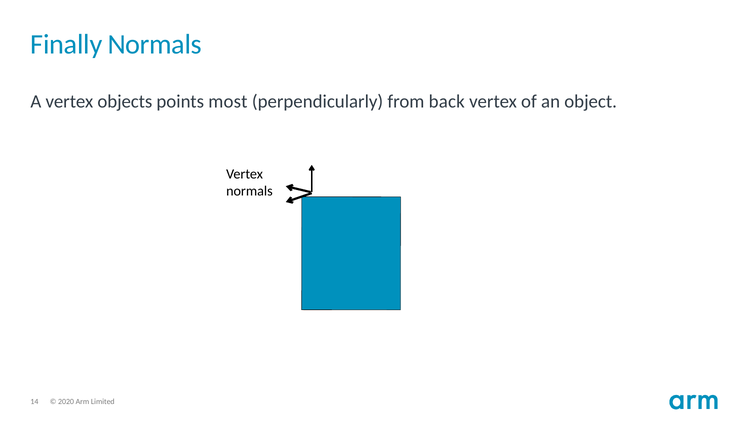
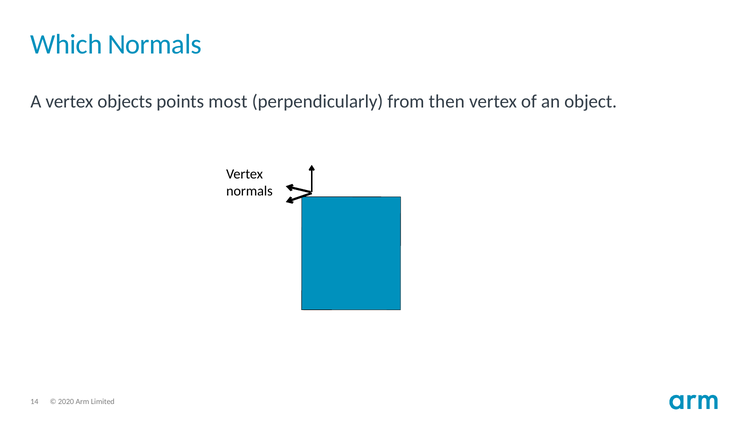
Finally: Finally -> Which (66, 44)
back: back -> then (447, 102)
